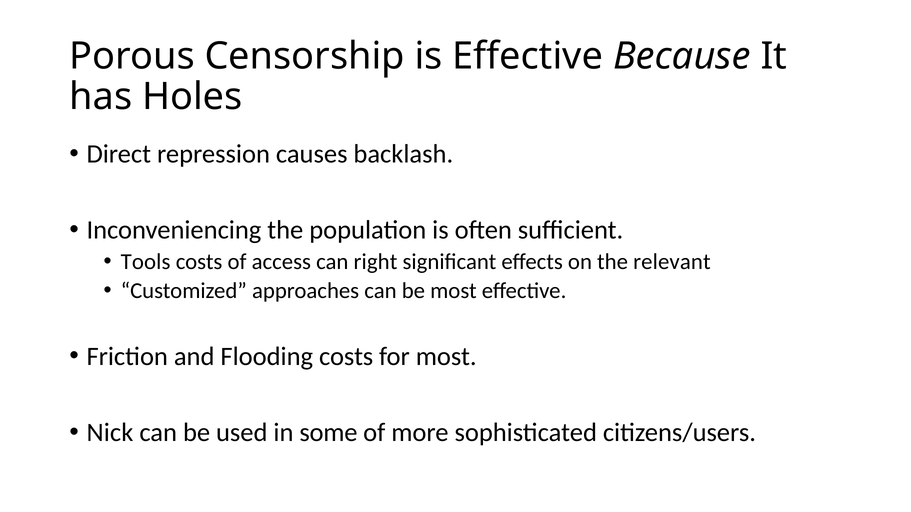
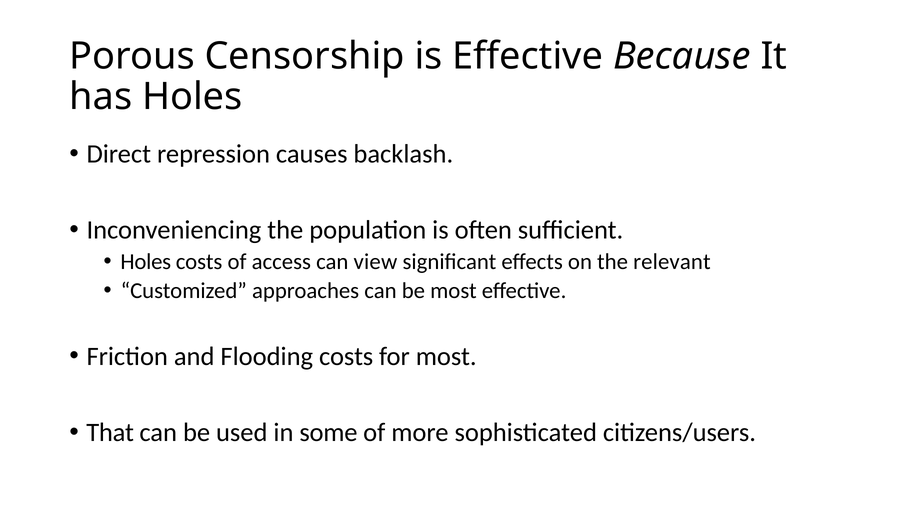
Tools: Tools -> Holes (146, 262)
right: right -> view (375, 262)
Nick: Nick -> That (110, 433)
